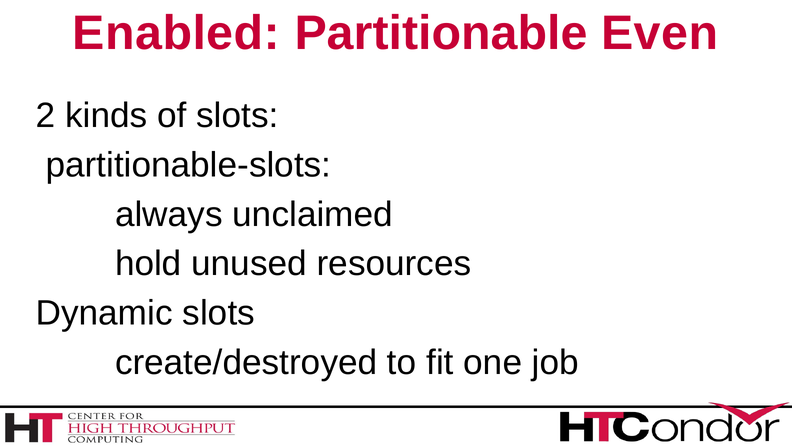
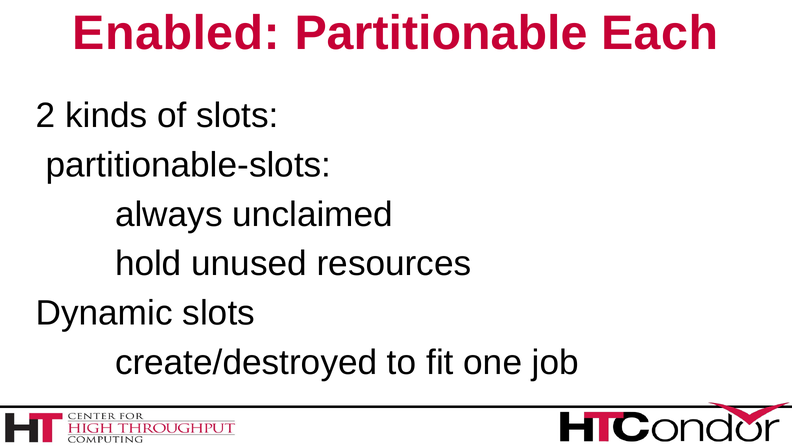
Even: Even -> Each (660, 33)
